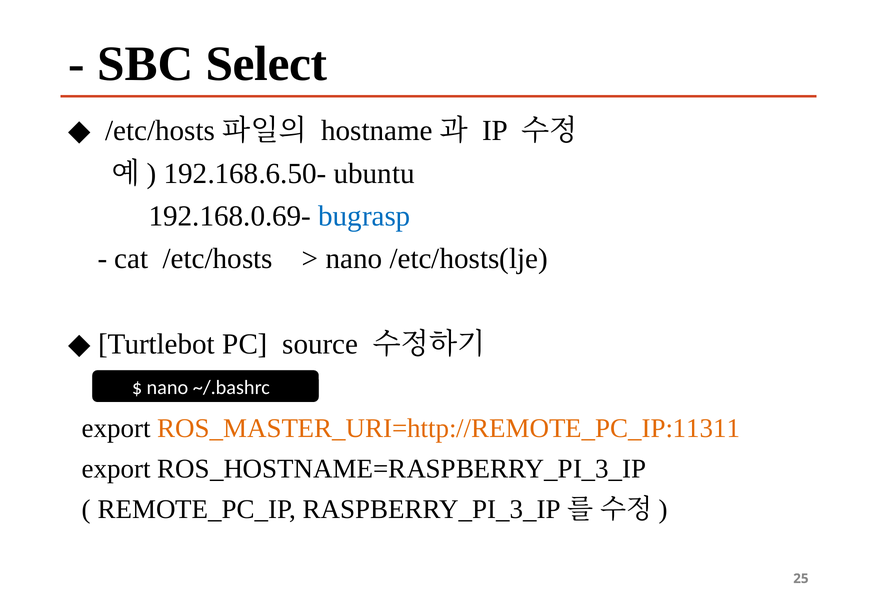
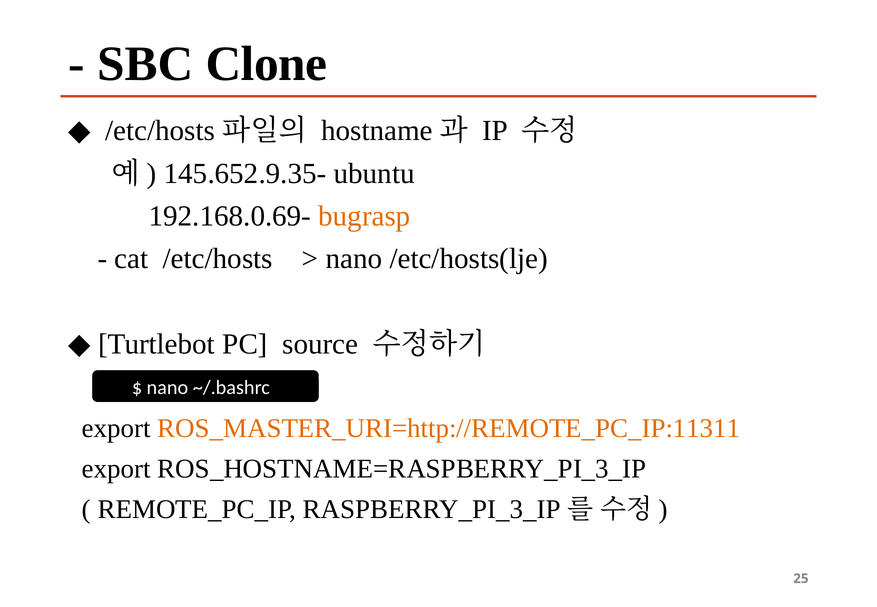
Select: Select -> Clone (266, 64)
192.168.6.50-: 192.168.6.50- -> 145.652.9.35- (245, 173)
bugrasp colour: blue -> orange (364, 216)
